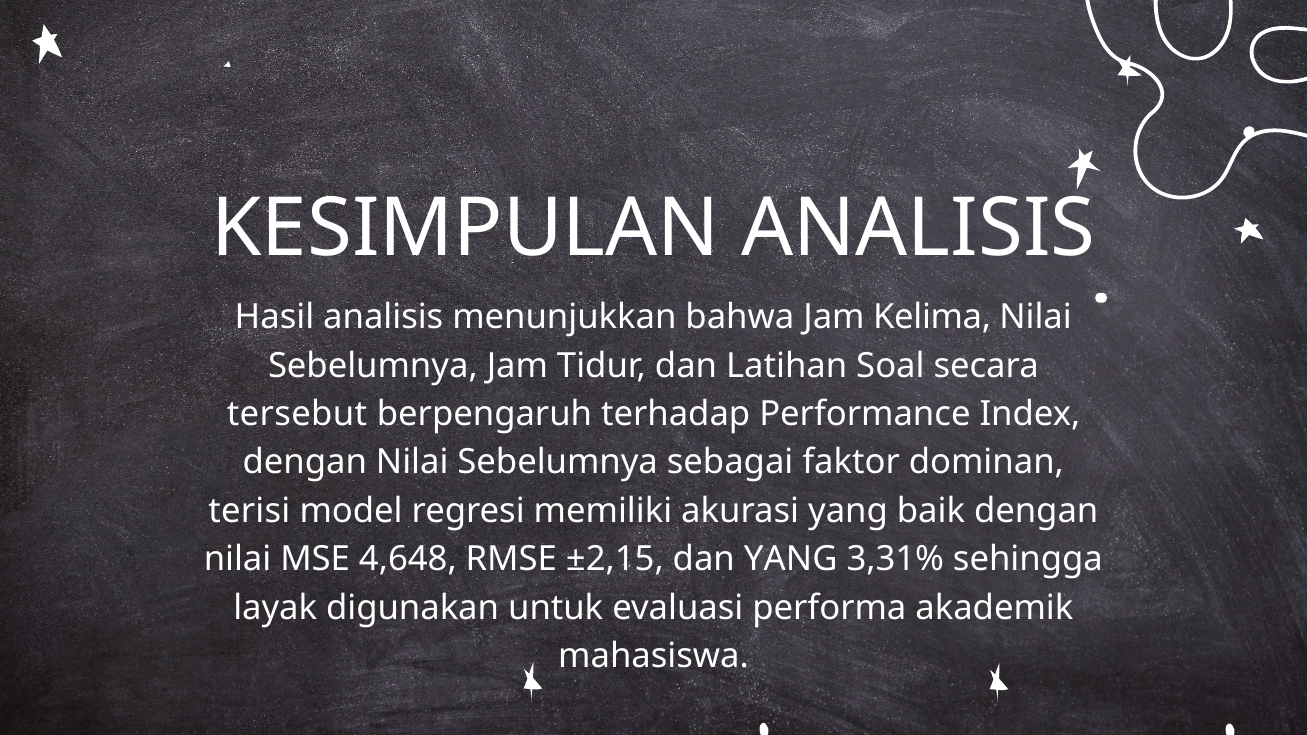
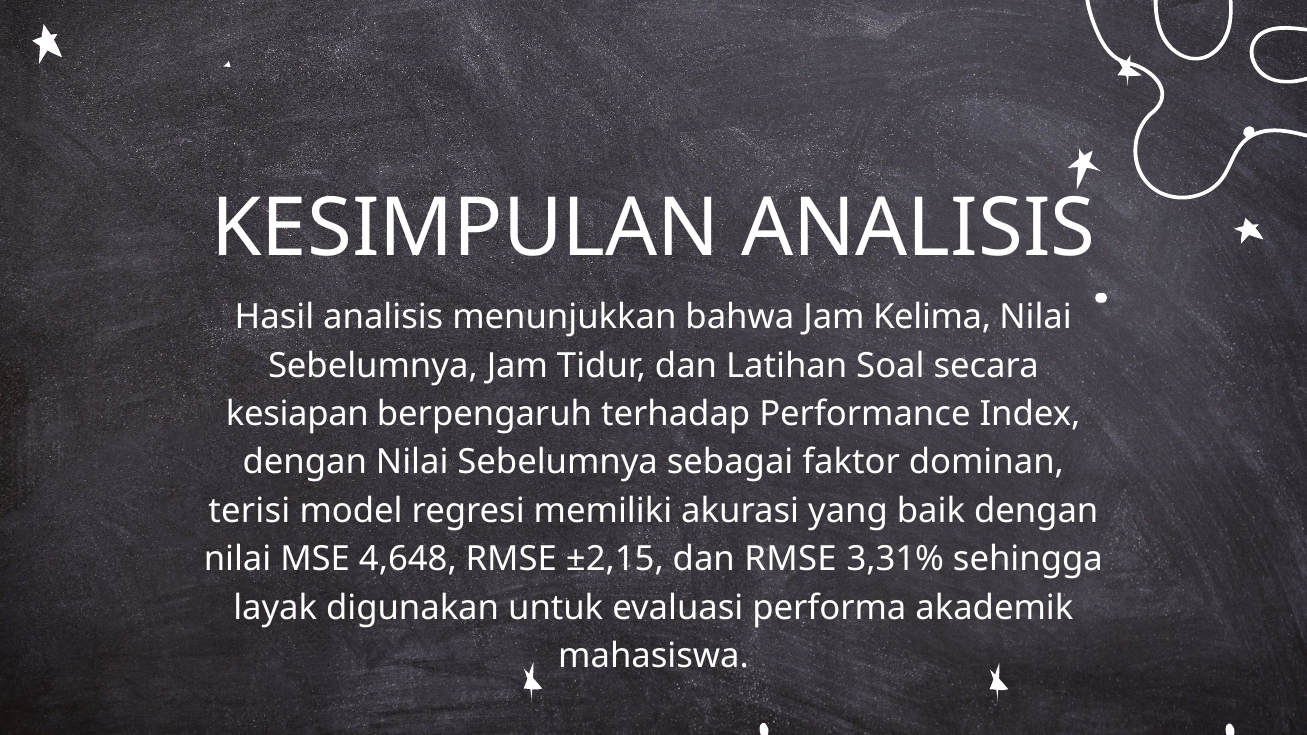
tersebut: tersebut -> kesiapan (297, 414)
dan YANG: YANG -> RMSE (791, 559)
